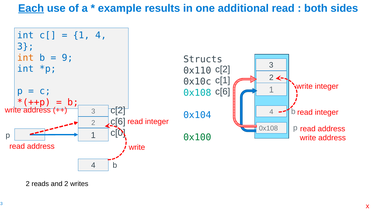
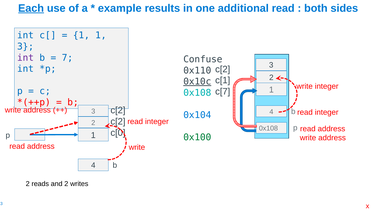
1 4: 4 -> 1 (101, 35)
int colour: orange -> purple (25, 58)
9: 9 -> 7 (67, 58)
Structs: Structs -> Confuse (203, 59)
0x10c underline: none -> present (197, 82)
c[6: c[6 -> c[7 (223, 91)
c[6: c[6 -> c[2 (118, 121)
